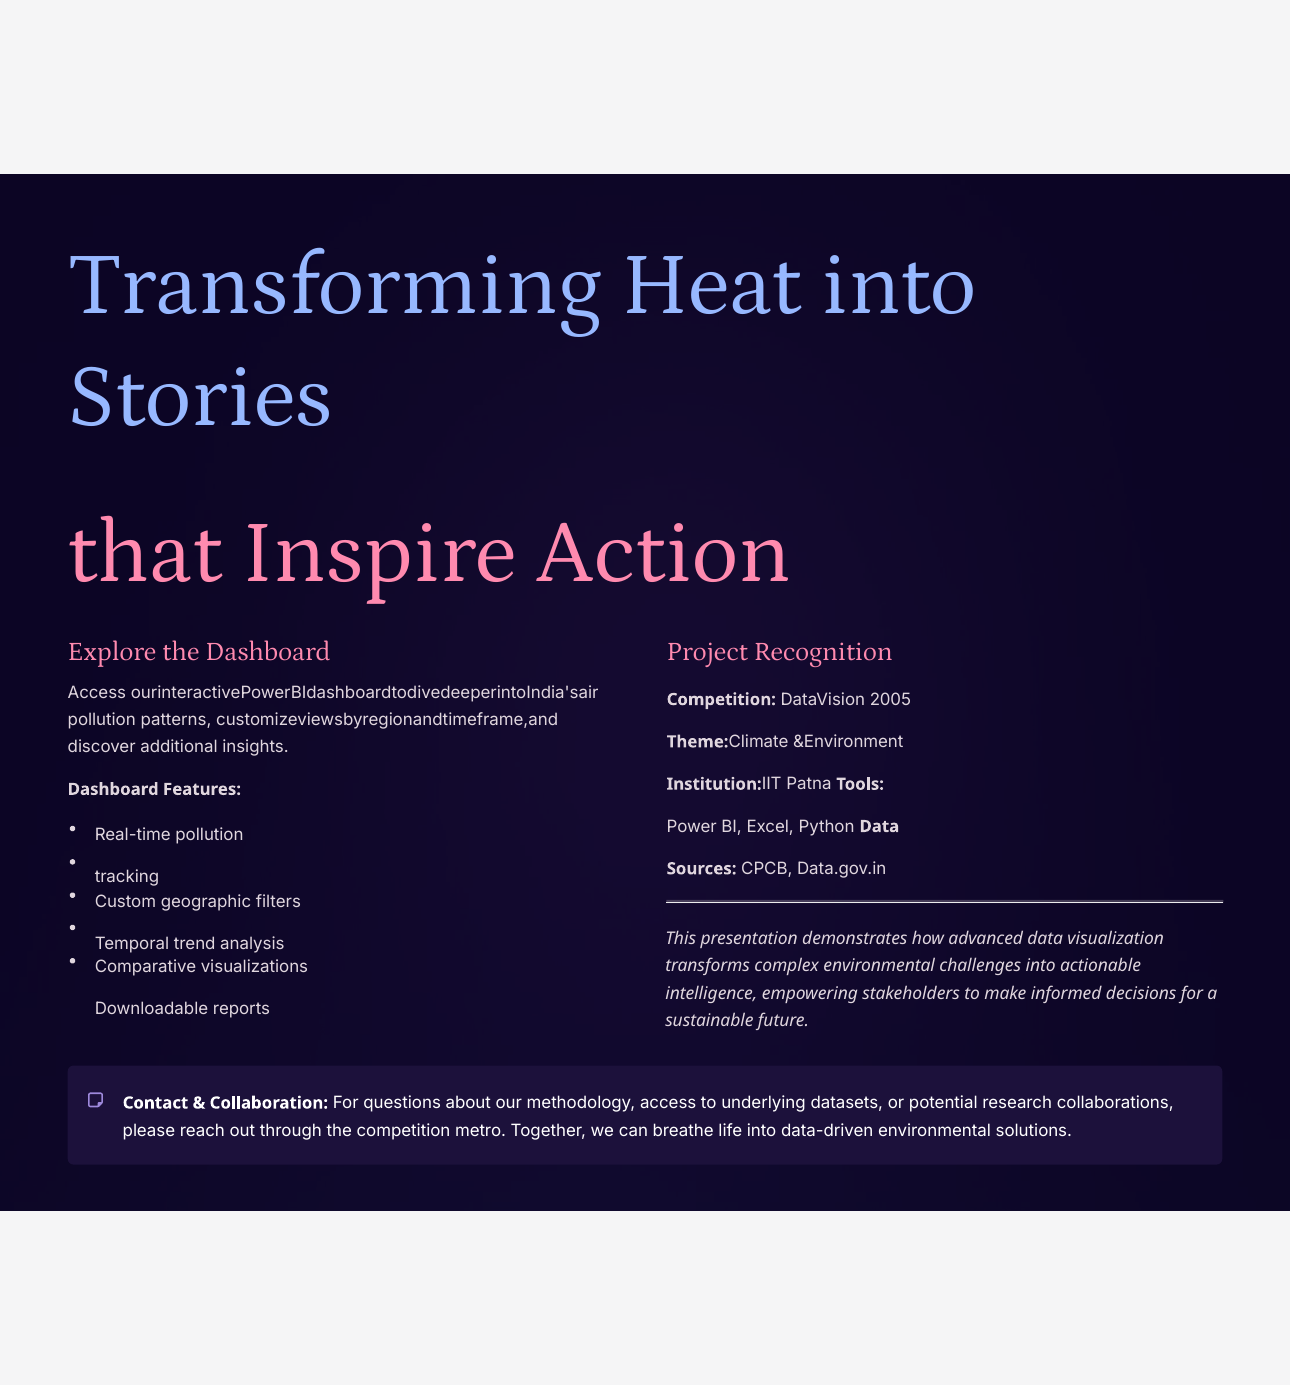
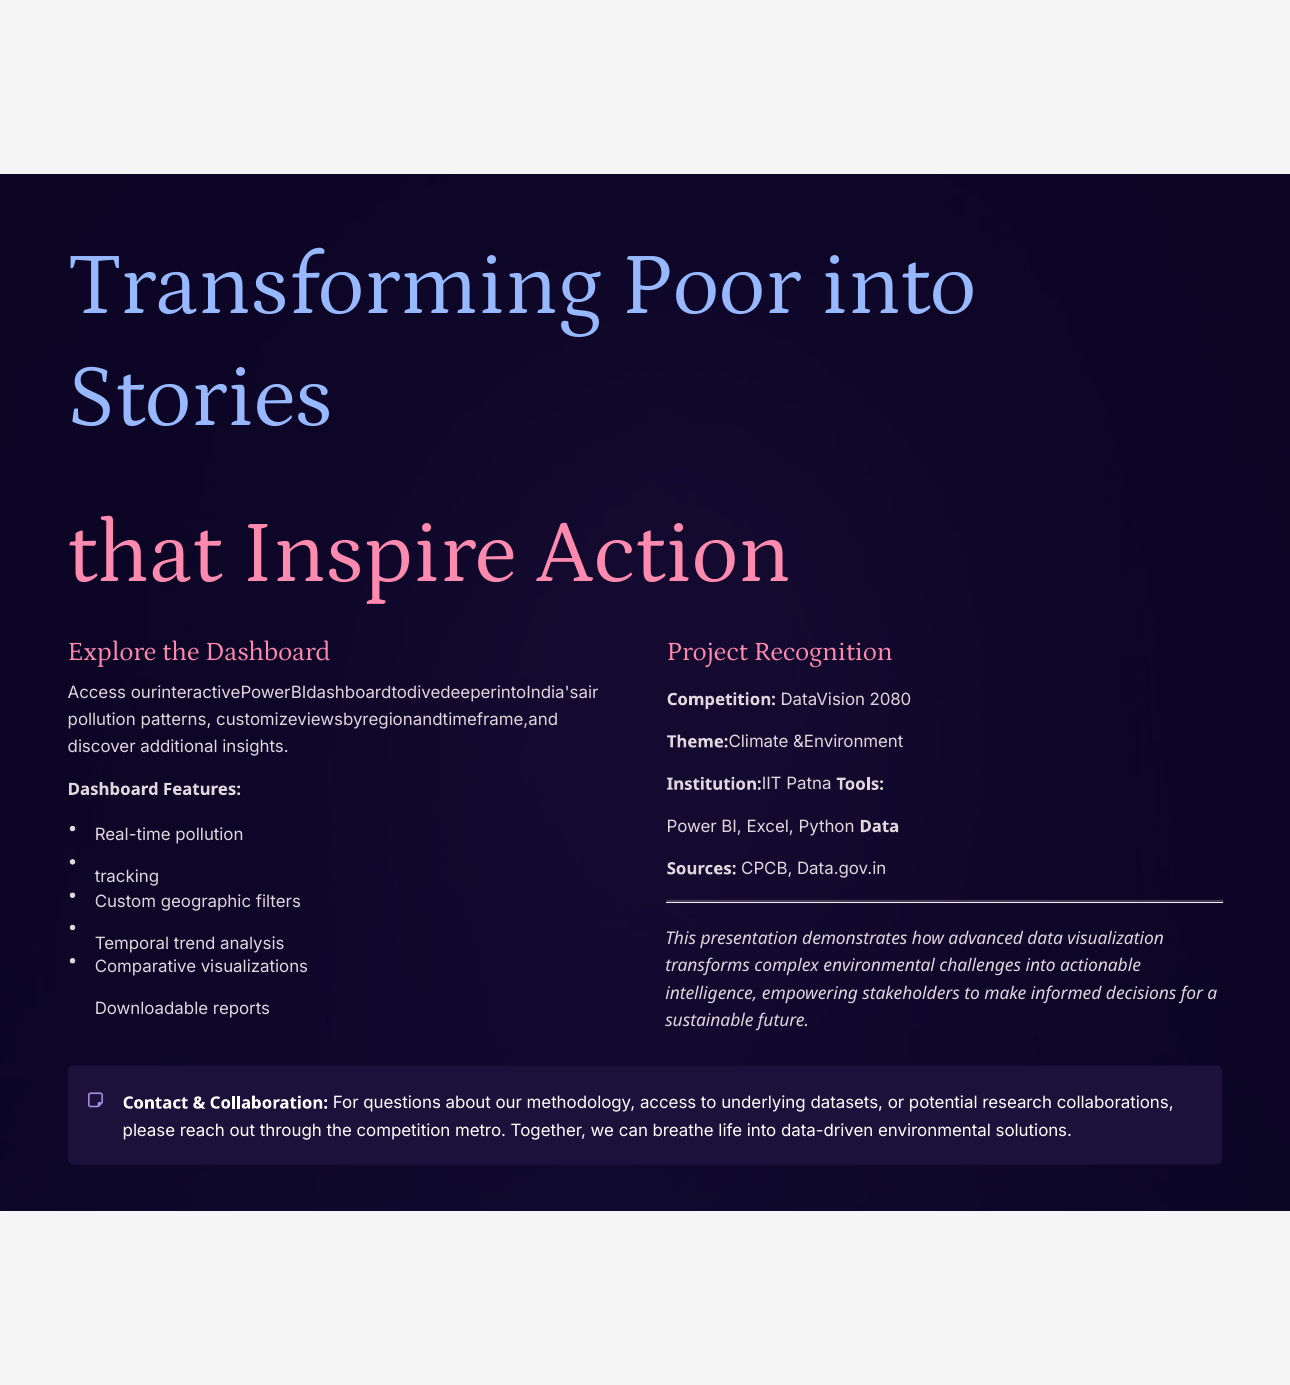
Heat: Heat -> Poor (711, 285)
2005: 2005 -> 2080 (890, 699)
